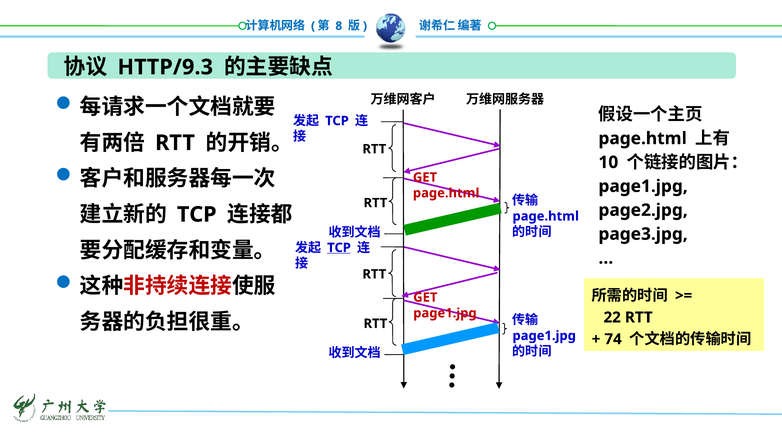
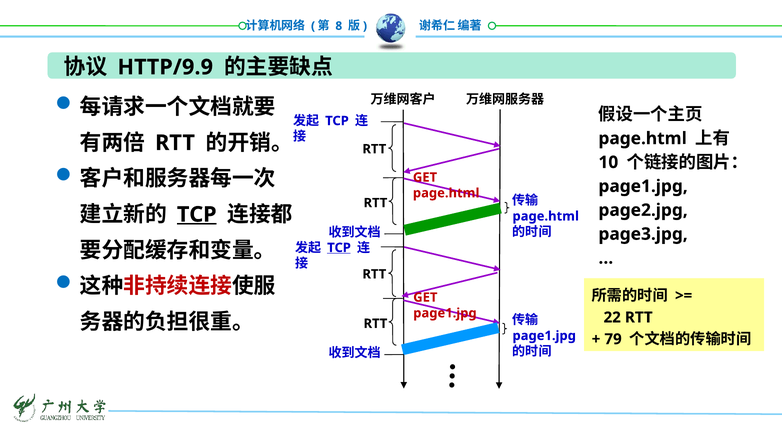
HTTP/9.3: HTTP/9.3 -> HTTP/9.9 (165, 67)
TCP underline: none -> present (197, 214)
74: 74 -> 79 (613, 339)
